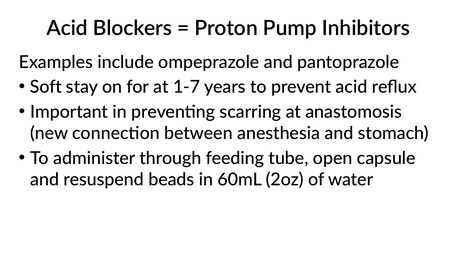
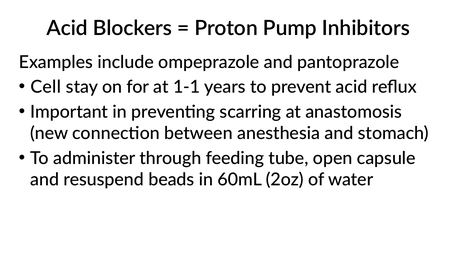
Soft: Soft -> Cell (46, 87)
1-7: 1-7 -> 1-1 (187, 87)
